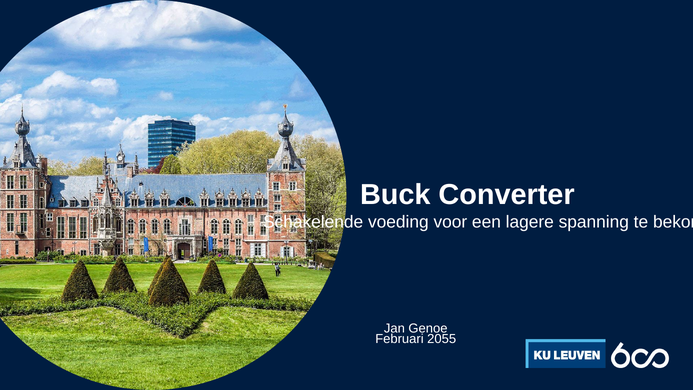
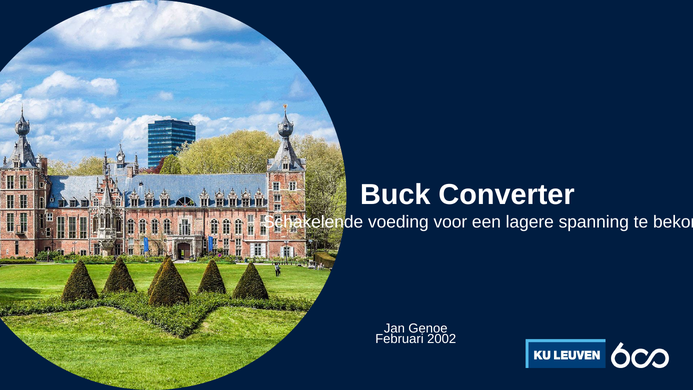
2055: 2055 -> 2002 (442, 339)
